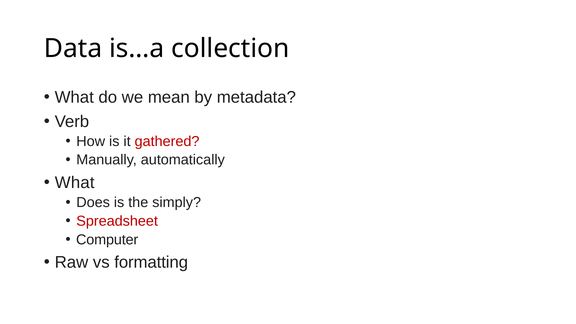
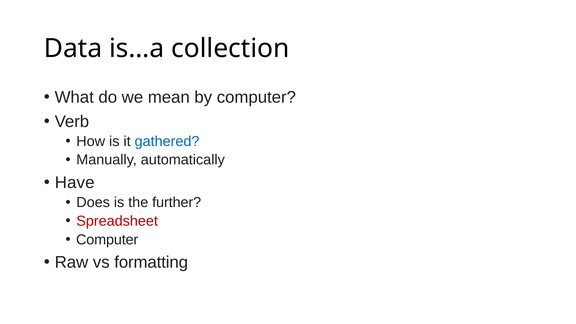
by metadata: metadata -> computer (256, 97)
gathered colour: red -> blue (167, 141)
What: What -> Have (75, 183)
simply: simply -> further (177, 203)
